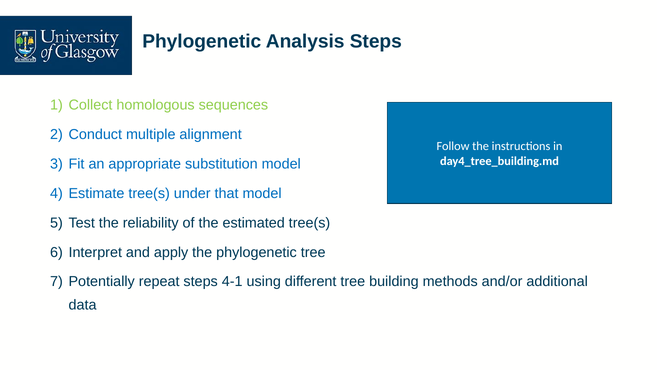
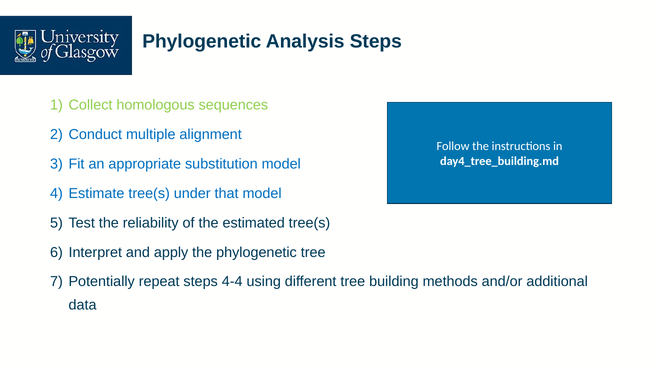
4-1: 4-1 -> 4-4 (232, 281)
